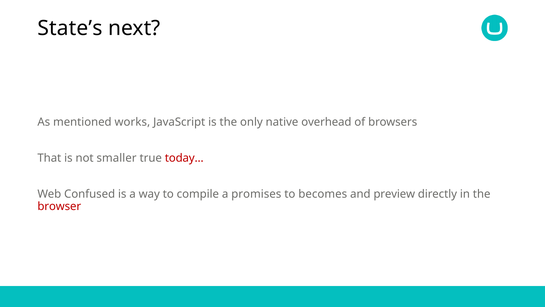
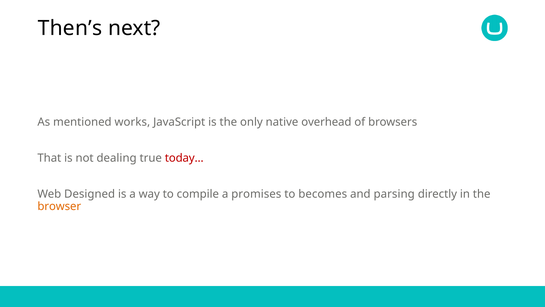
State’s: State’s -> Then’s (70, 28)
smaller: smaller -> dealing (117, 158)
Confused: Confused -> Designed (90, 194)
preview: preview -> parsing (394, 194)
browser colour: red -> orange (59, 206)
